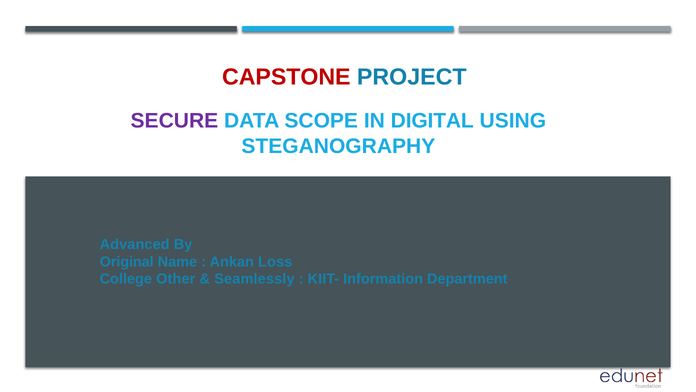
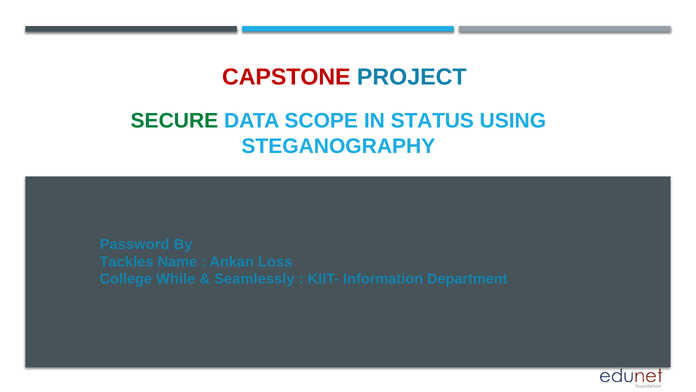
SECURE colour: purple -> green (174, 121)
DIGITAL: DIGITAL -> STATUS (432, 121)
Advanced: Advanced -> Password (135, 244)
Original: Original -> Tackles (127, 261)
Other: Other -> While (176, 279)
